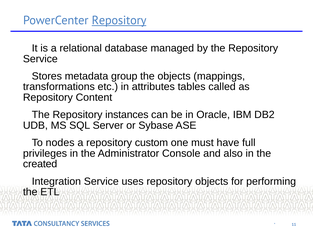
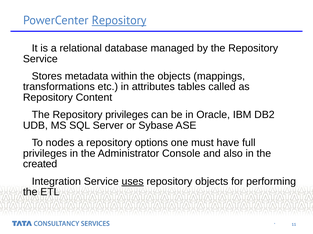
group: group -> within (124, 76)
Repository instances: instances -> privileges (127, 115)
custom: custom -> options (151, 143)
uses underline: none -> present (133, 182)
